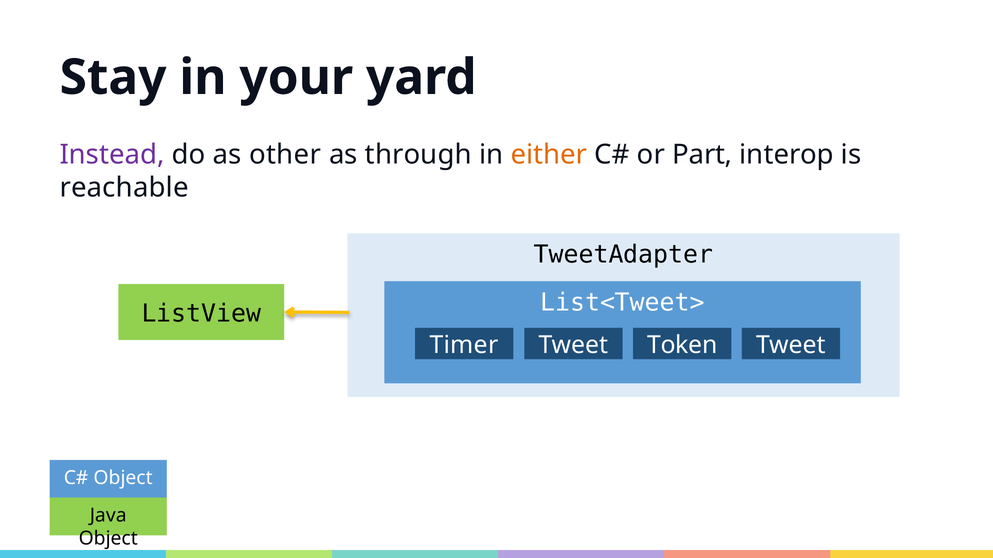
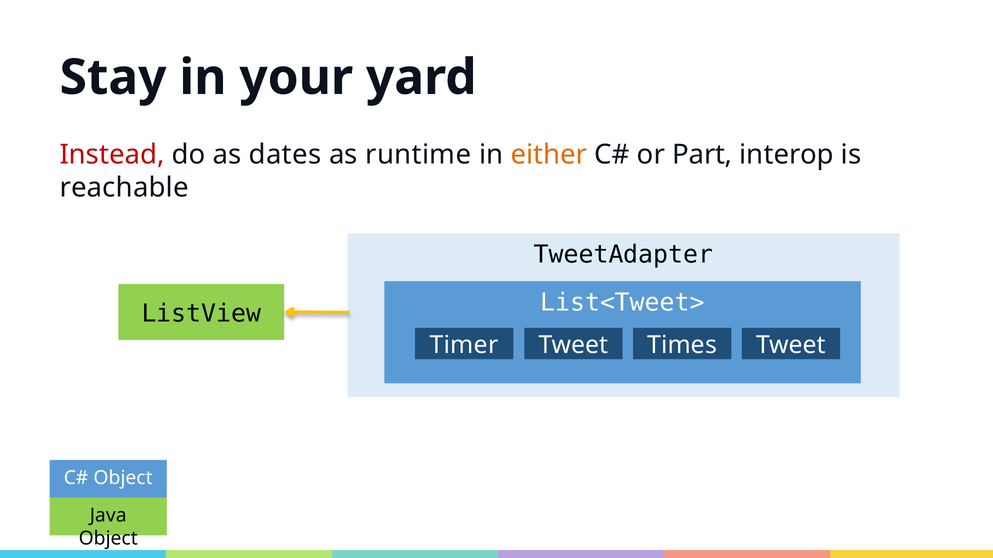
Instead colour: purple -> red (112, 155)
other: other -> dates (285, 155)
through: through -> runtime (418, 155)
Token: Token -> Times (682, 346)
